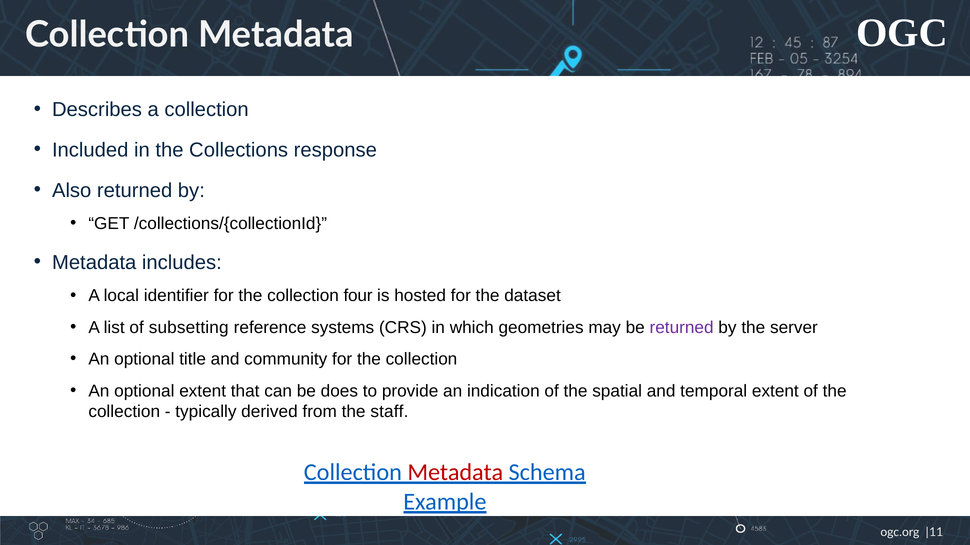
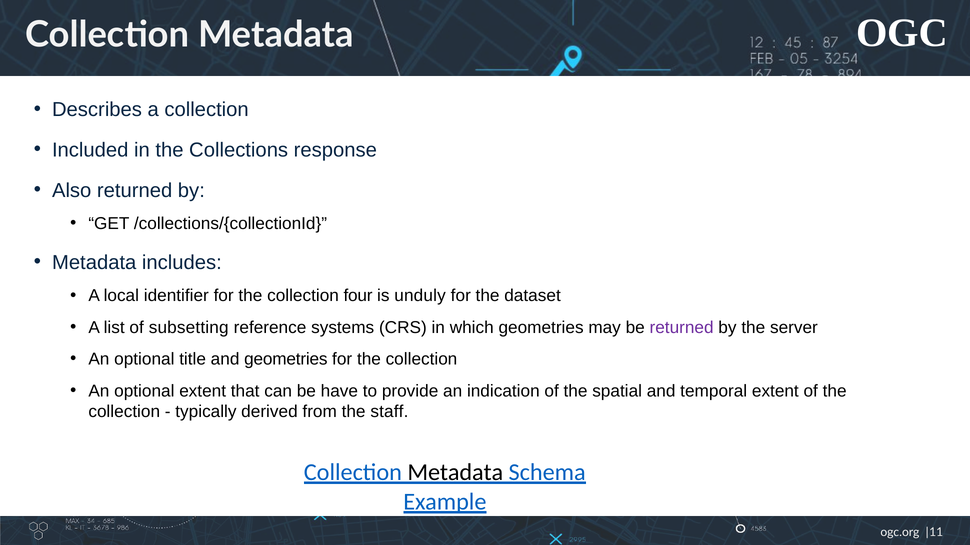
hosted: hosted -> unduly (420, 296)
and community: community -> geometries (286, 360)
does: does -> have (339, 391)
Metadata colour: red -> black (455, 473)
